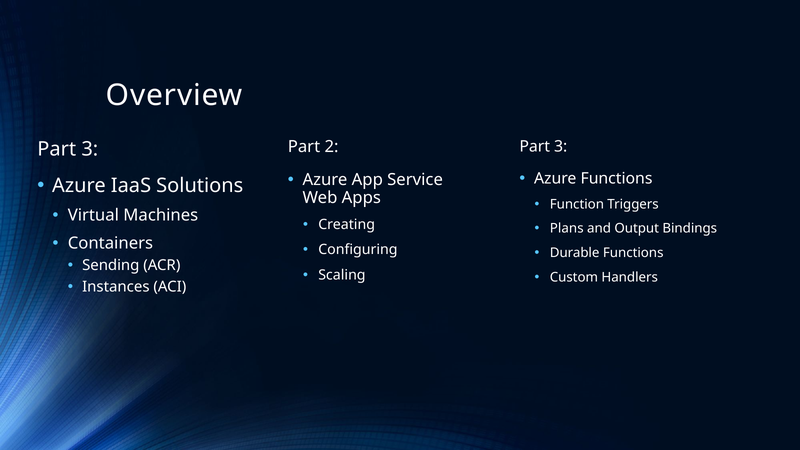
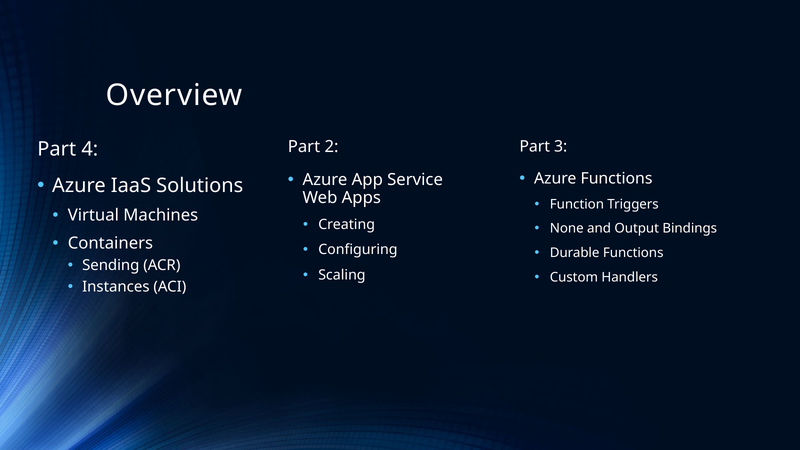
3: 3 -> 4 (90, 149)
Plans: Plans -> None (567, 229)
